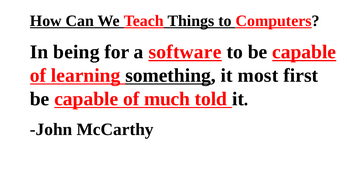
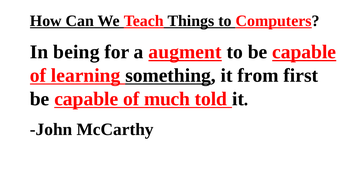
software: software -> augment (185, 52)
most: most -> from (258, 76)
